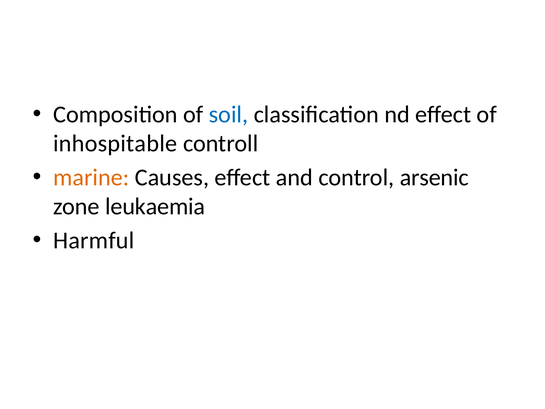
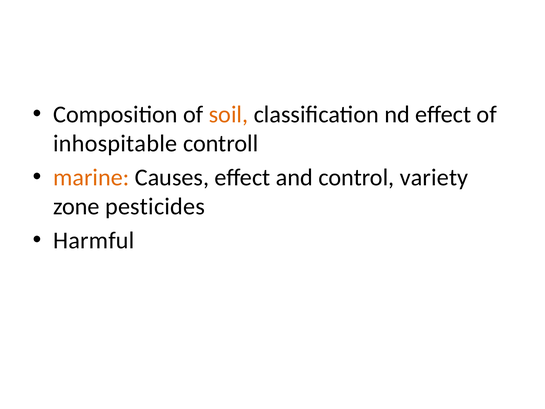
soil colour: blue -> orange (229, 114)
arsenic: arsenic -> variety (434, 177)
leukaemia: leukaemia -> pesticides (155, 206)
